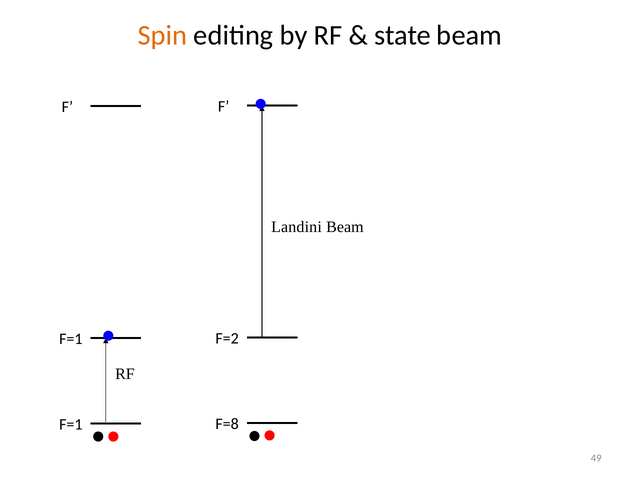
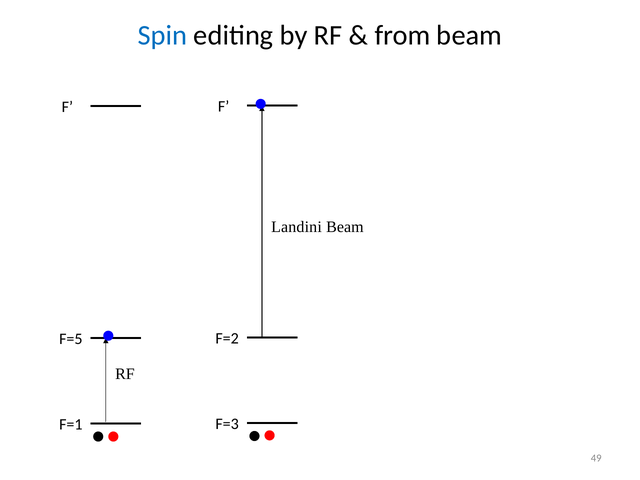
Spin colour: orange -> blue (162, 36)
state: state -> from (403, 36)
F=1: F=1 -> F=5 (71, 339)
F=8: F=8 -> F=3 (227, 424)
